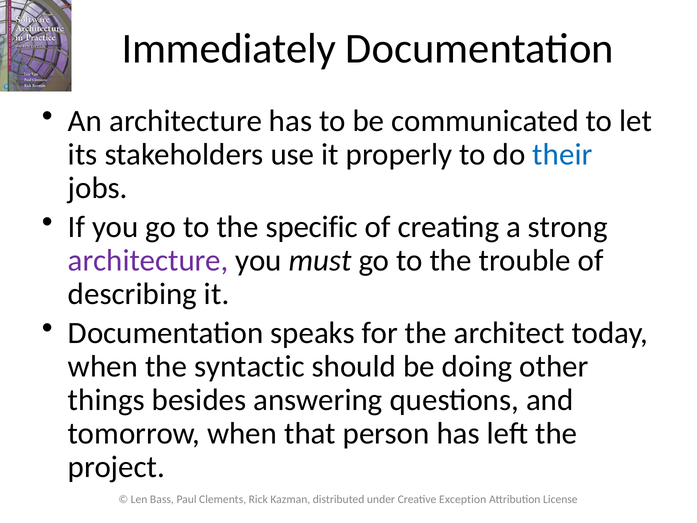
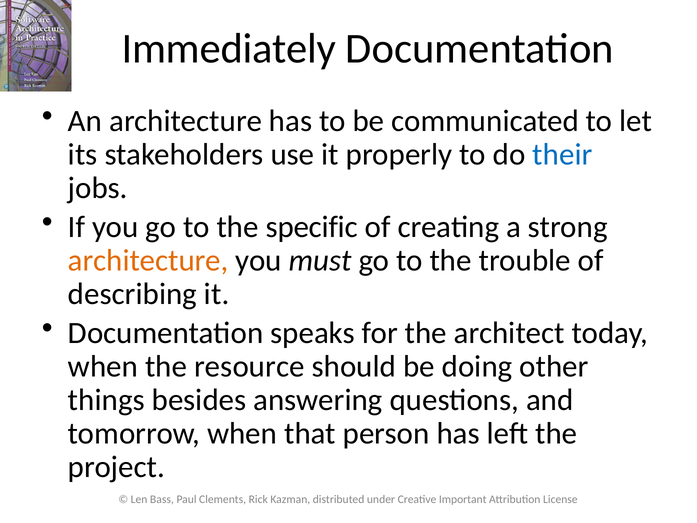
architecture colour: purple -> orange (148, 260)
syntactic: syntactic -> resource (249, 366)
Exception: Exception -> Important (463, 499)
